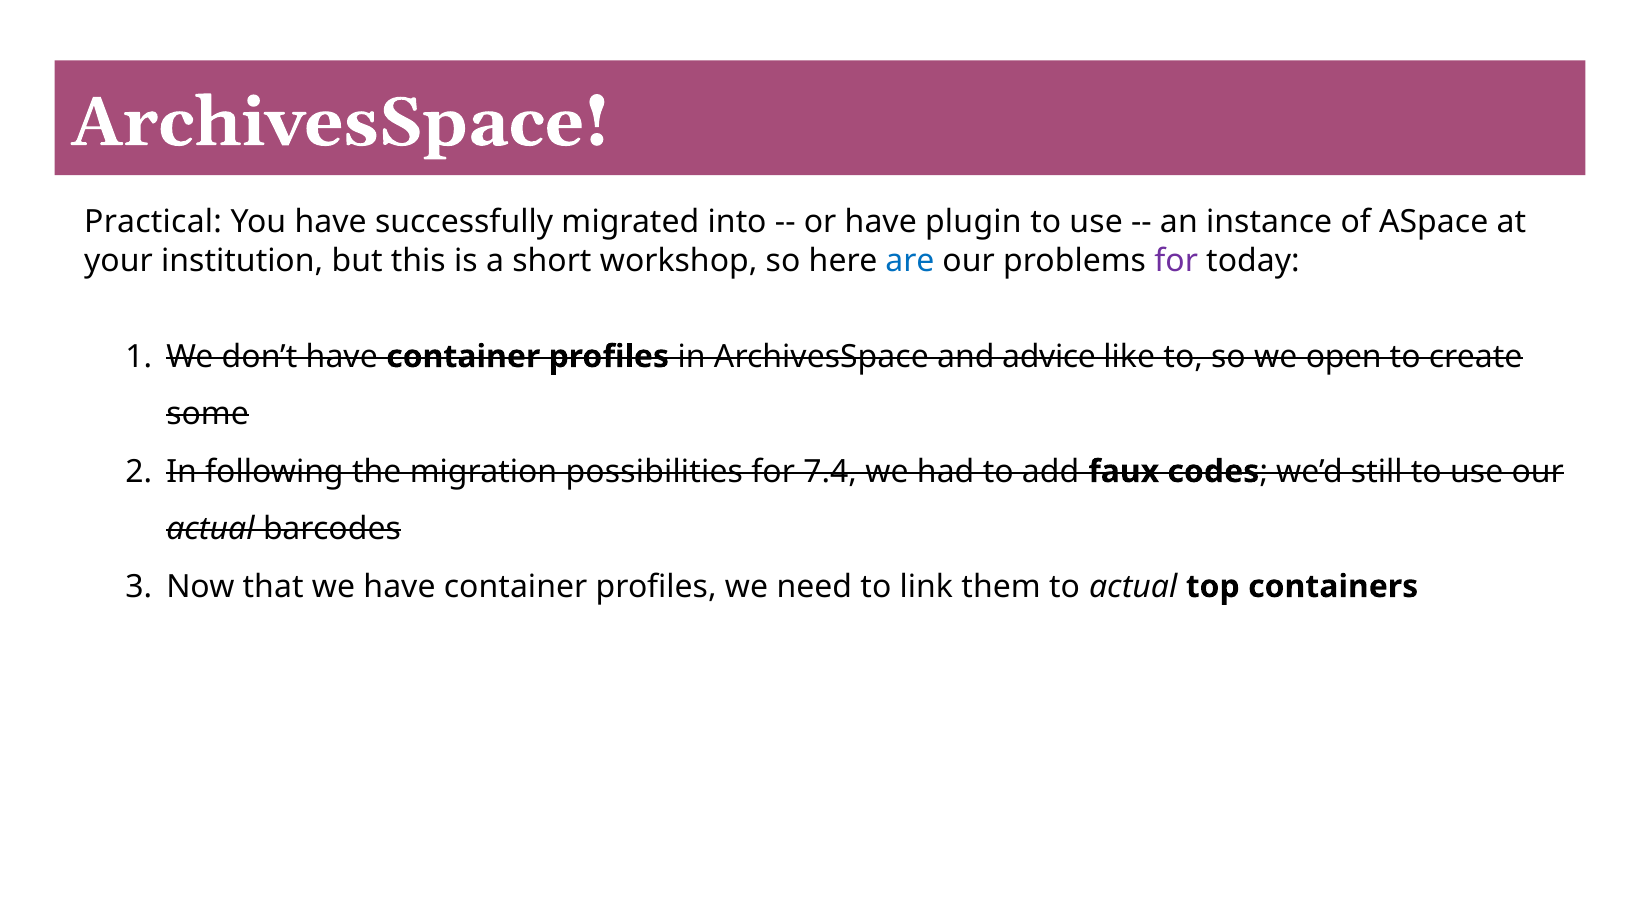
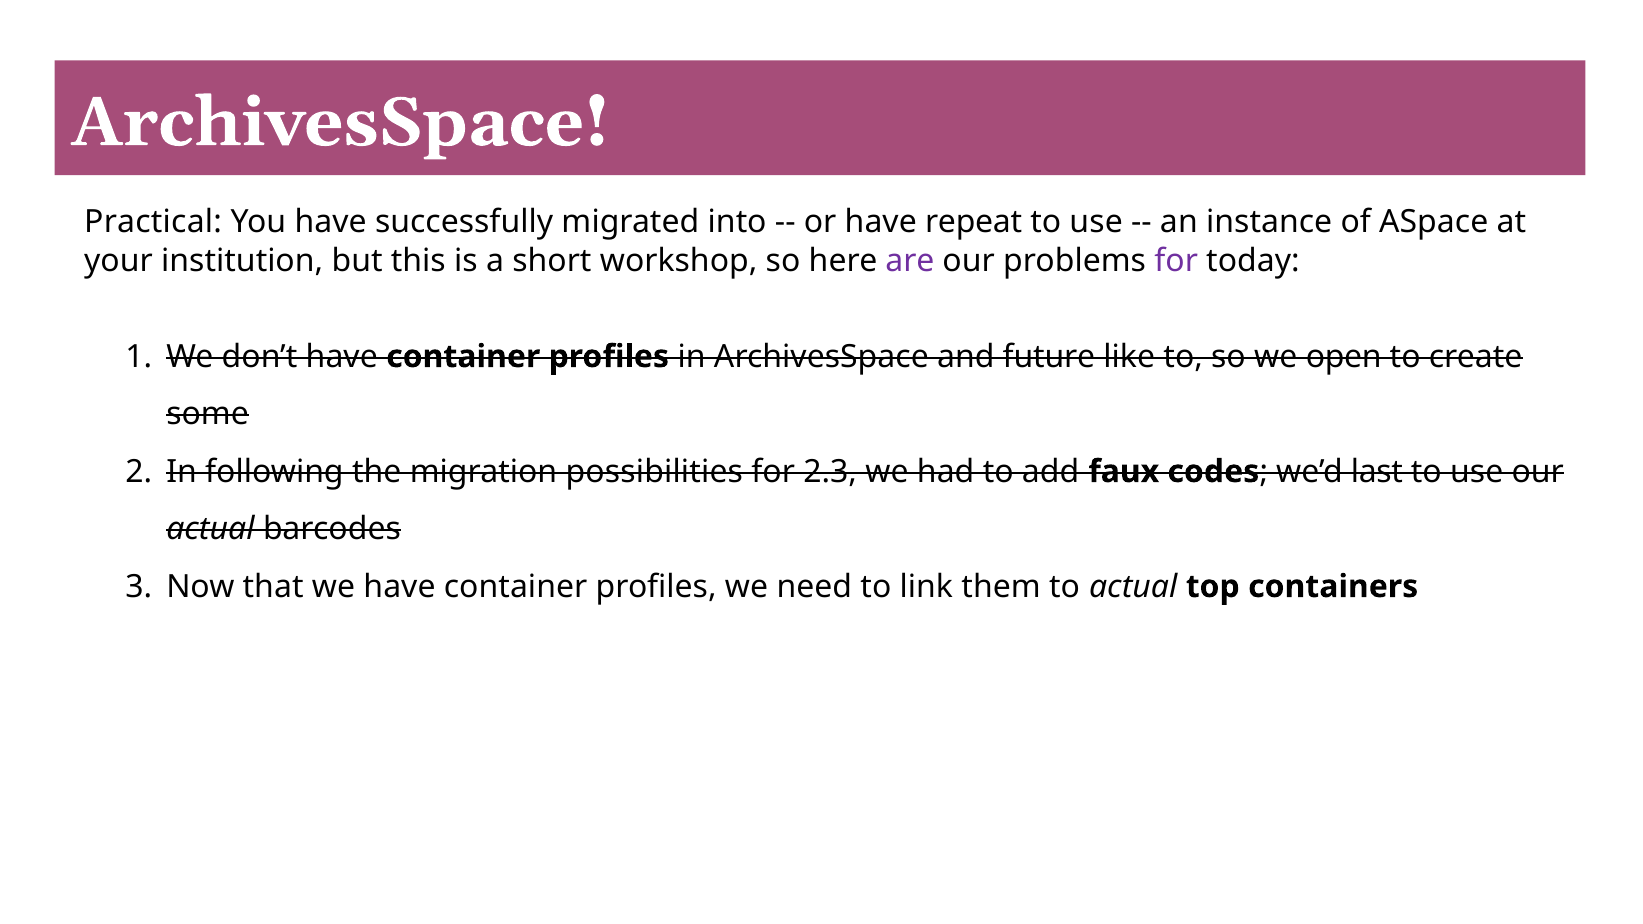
plugin: plugin -> repeat (974, 222)
are colour: blue -> purple (910, 261)
advice: advice -> future (1049, 357)
7.4: 7.4 -> 2.3 (830, 472)
still: still -> last (1377, 472)
